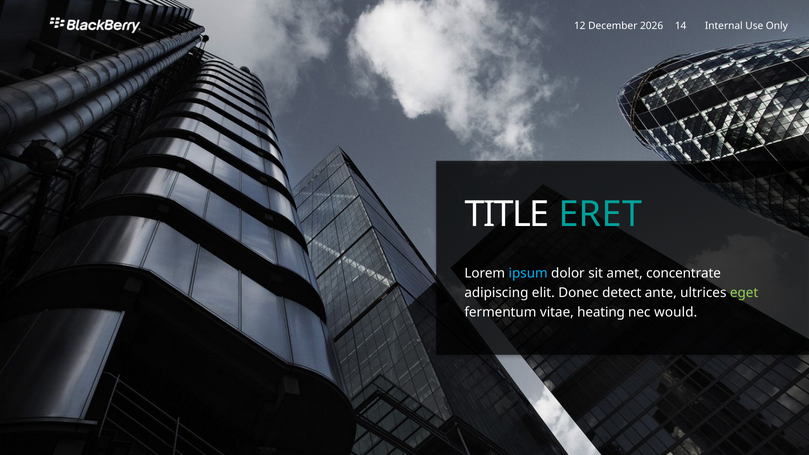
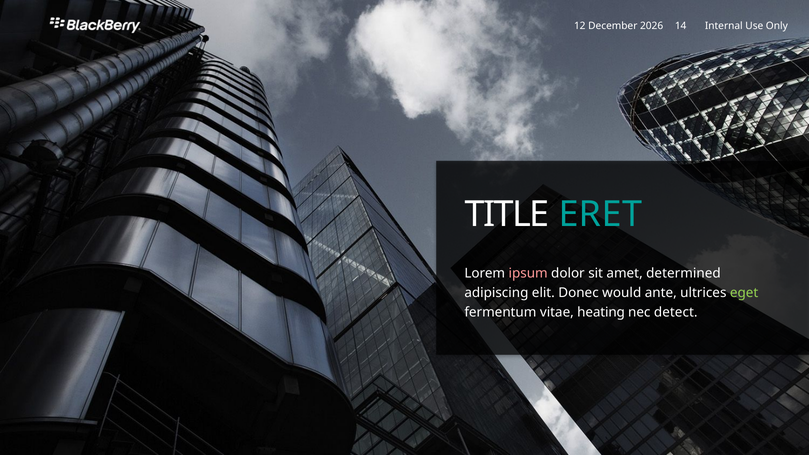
ipsum colour: light blue -> pink (528, 273)
concentrate: concentrate -> determined (683, 273)
detect: detect -> would (622, 293)
would: would -> detect (676, 312)
